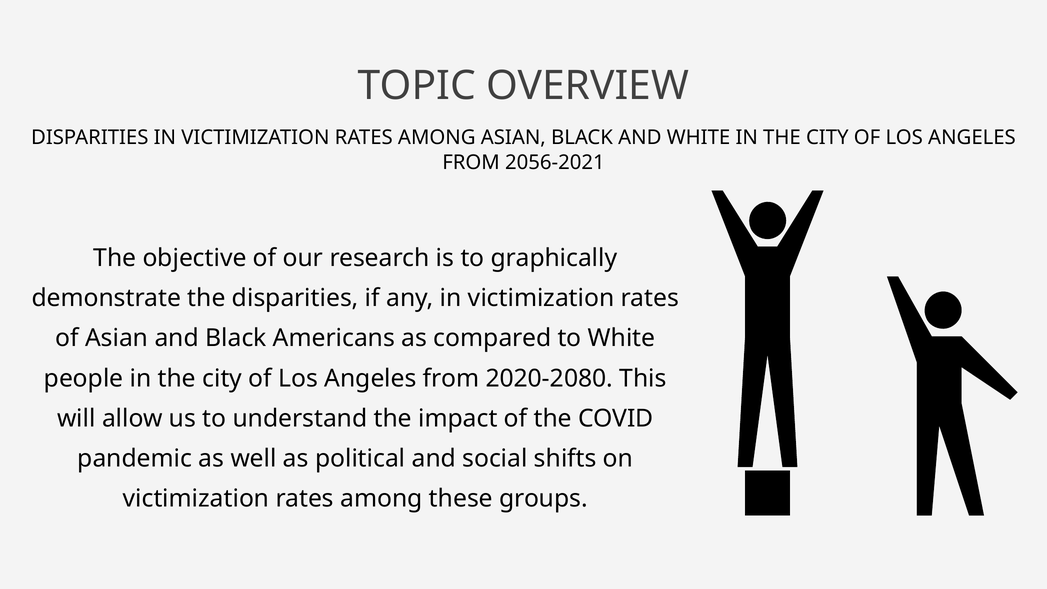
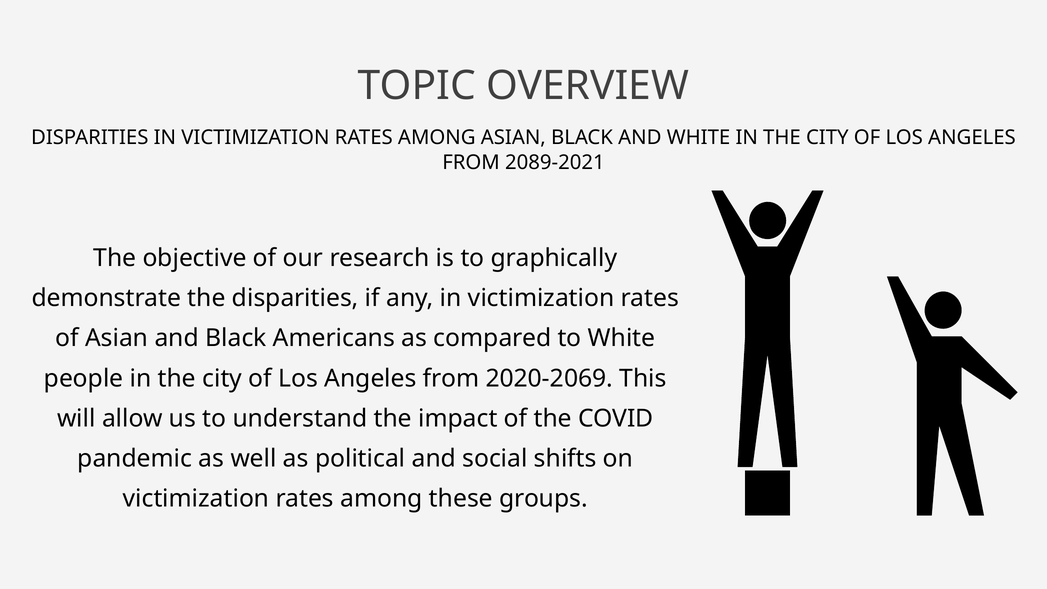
2056-2021: 2056-2021 -> 2089-2021 (555, 162)
2020-2080: 2020-2080 -> 2020-2069 (549, 378)
